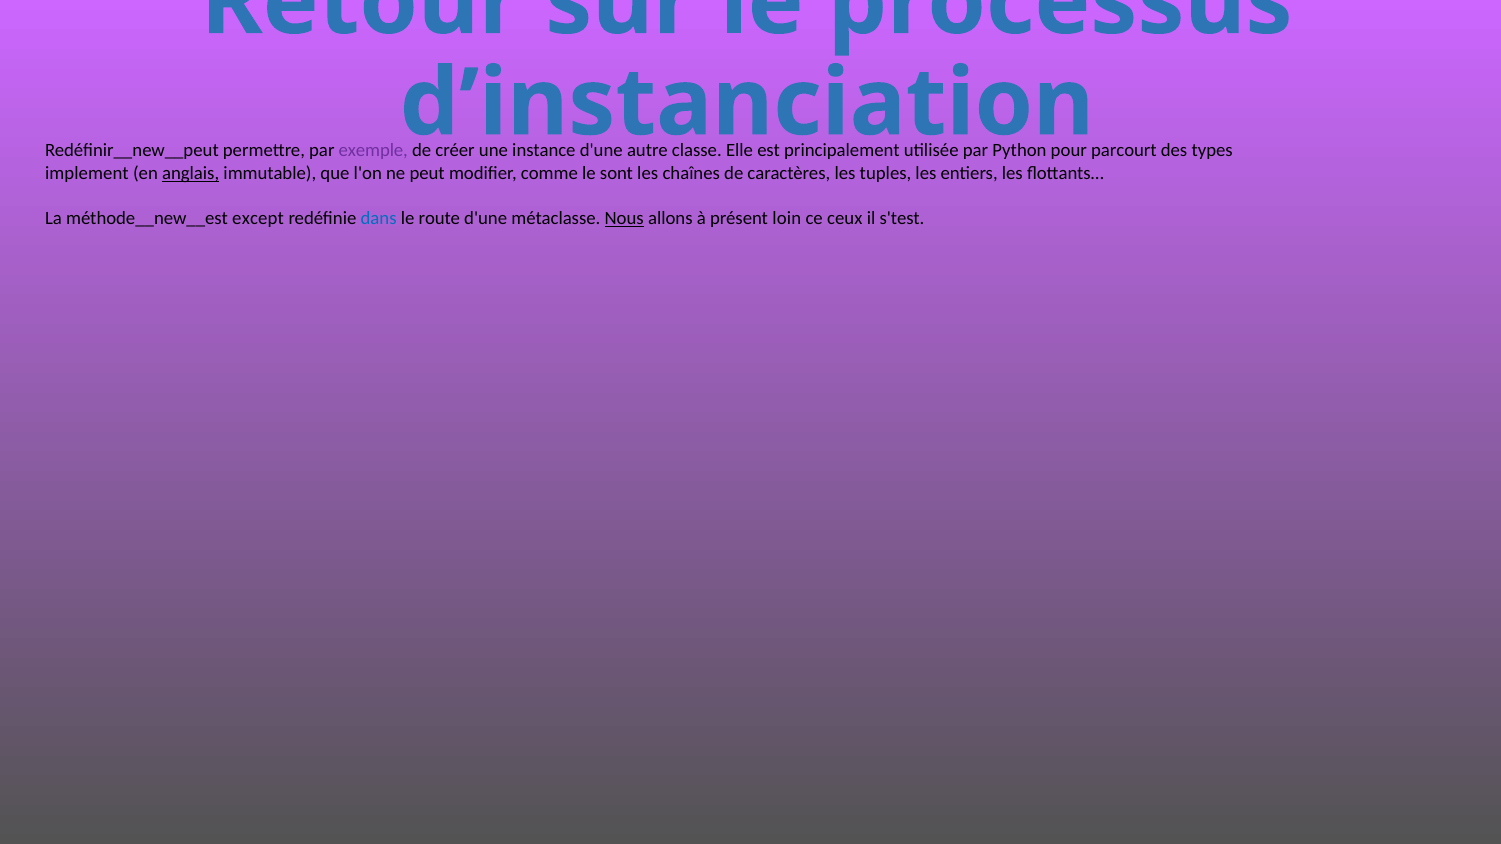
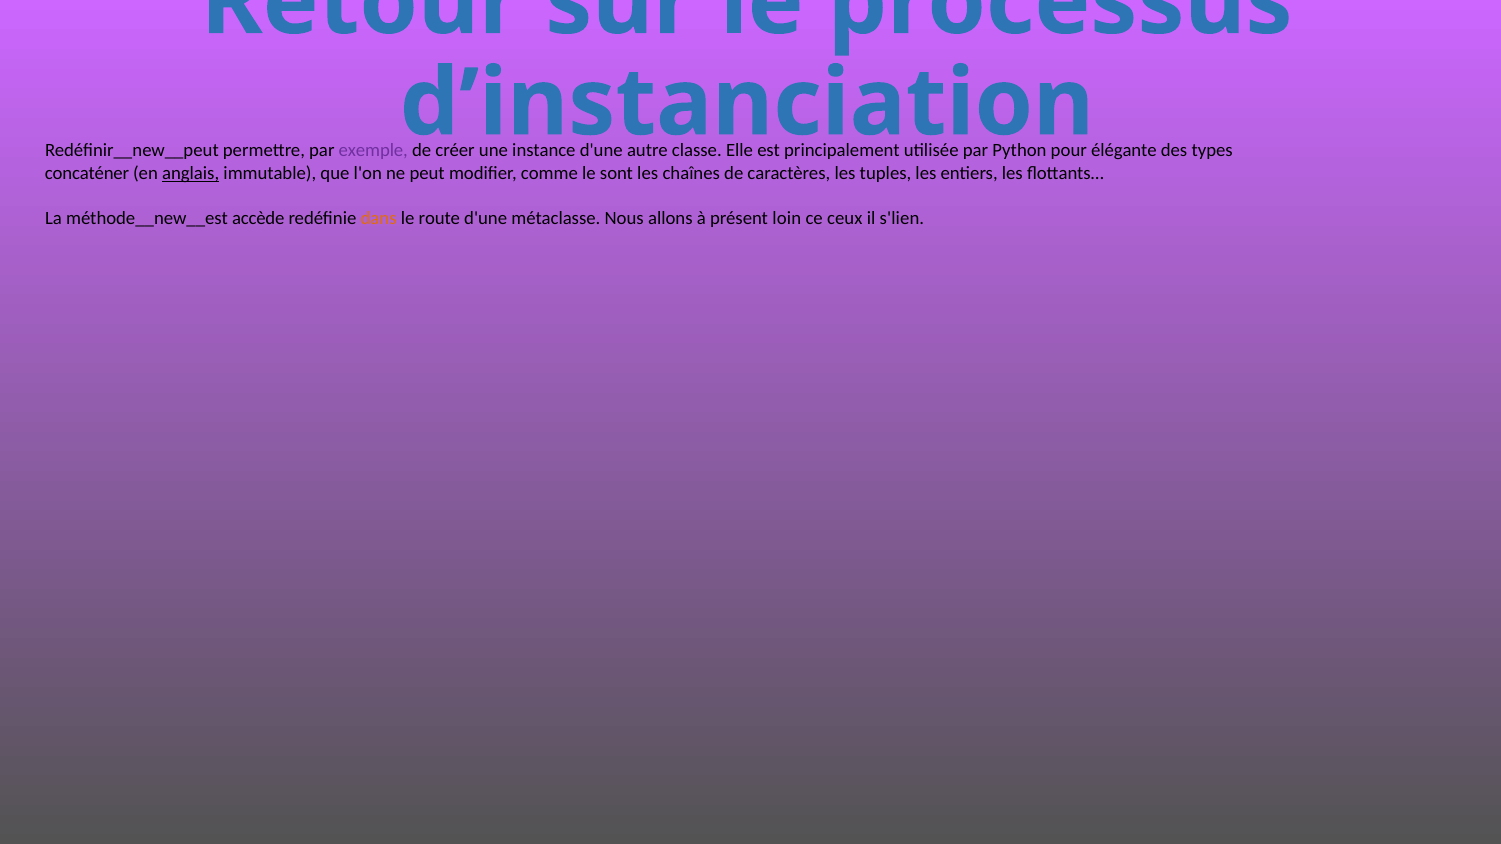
parcourt: parcourt -> élégante (1124, 151)
implement: implement -> concaténer (87, 173)
except: except -> accède (258, 218)
dans colour: blue -> orange (379, 218)
Nous underline: present -> none (624, 218)
s'test: s'test -> s'lien (902, 218)
